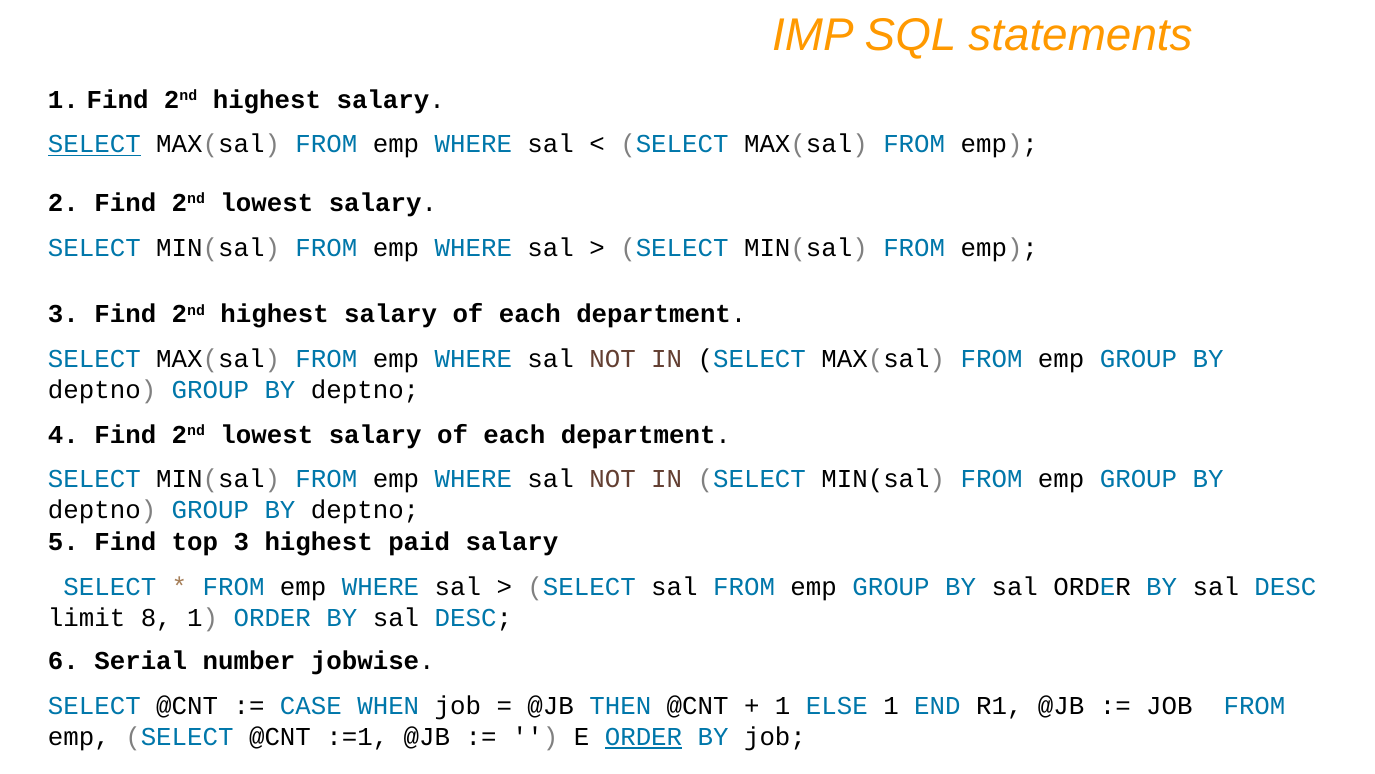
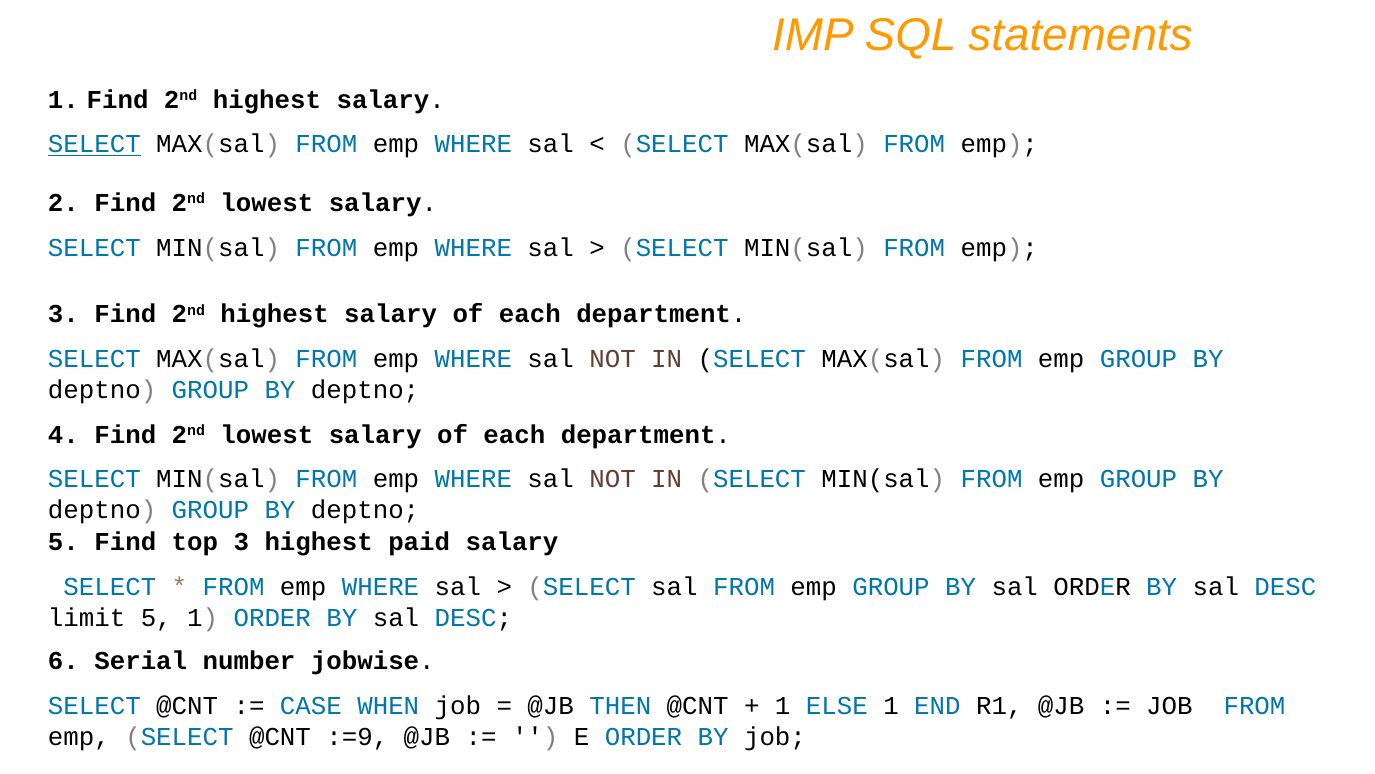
limit 8: 8 -> 5 (156, 617)
:=1: :=1 -> :=9 (357, 736)
ORDER underline: present -> none (643, 736)
